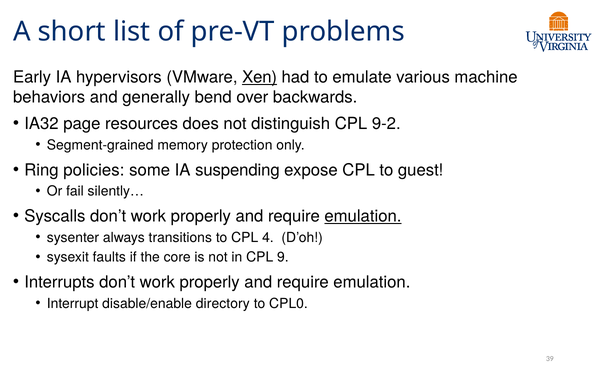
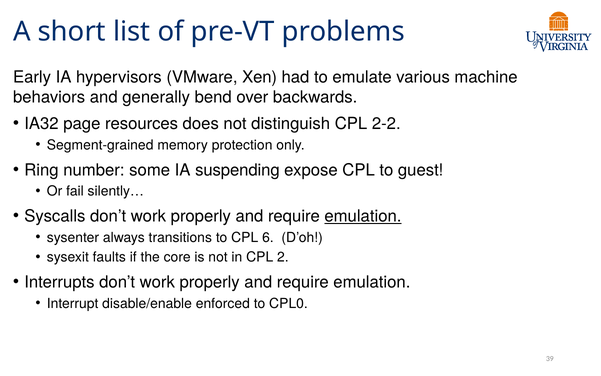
Xen underline: present -> none (260, 77)
9-2: 9-2 -> 2-2 (386, 124)
policies: policies -> number (94, 170)
4: 4 -> 6 (268, 237)
9: 9 -> 2 (283, 257)
directory: directory -> enforced (223, 303)
